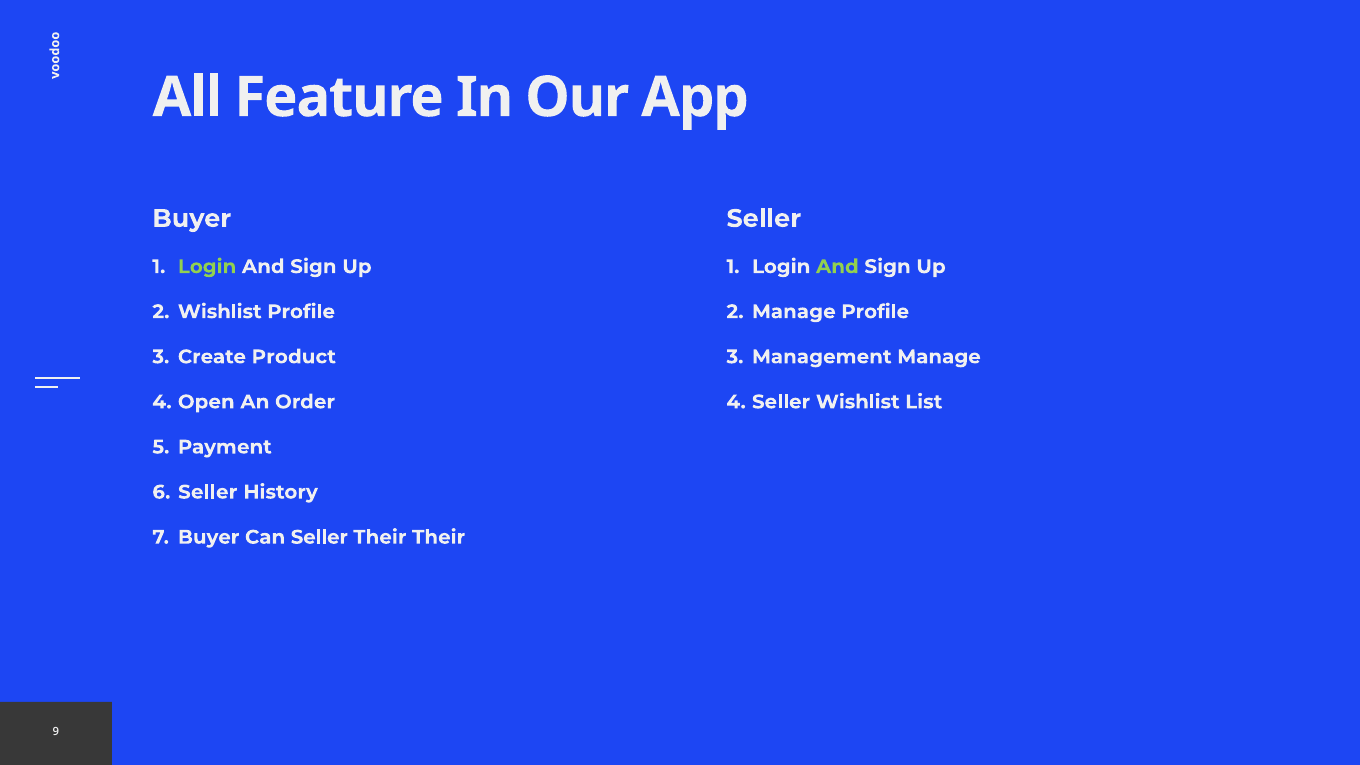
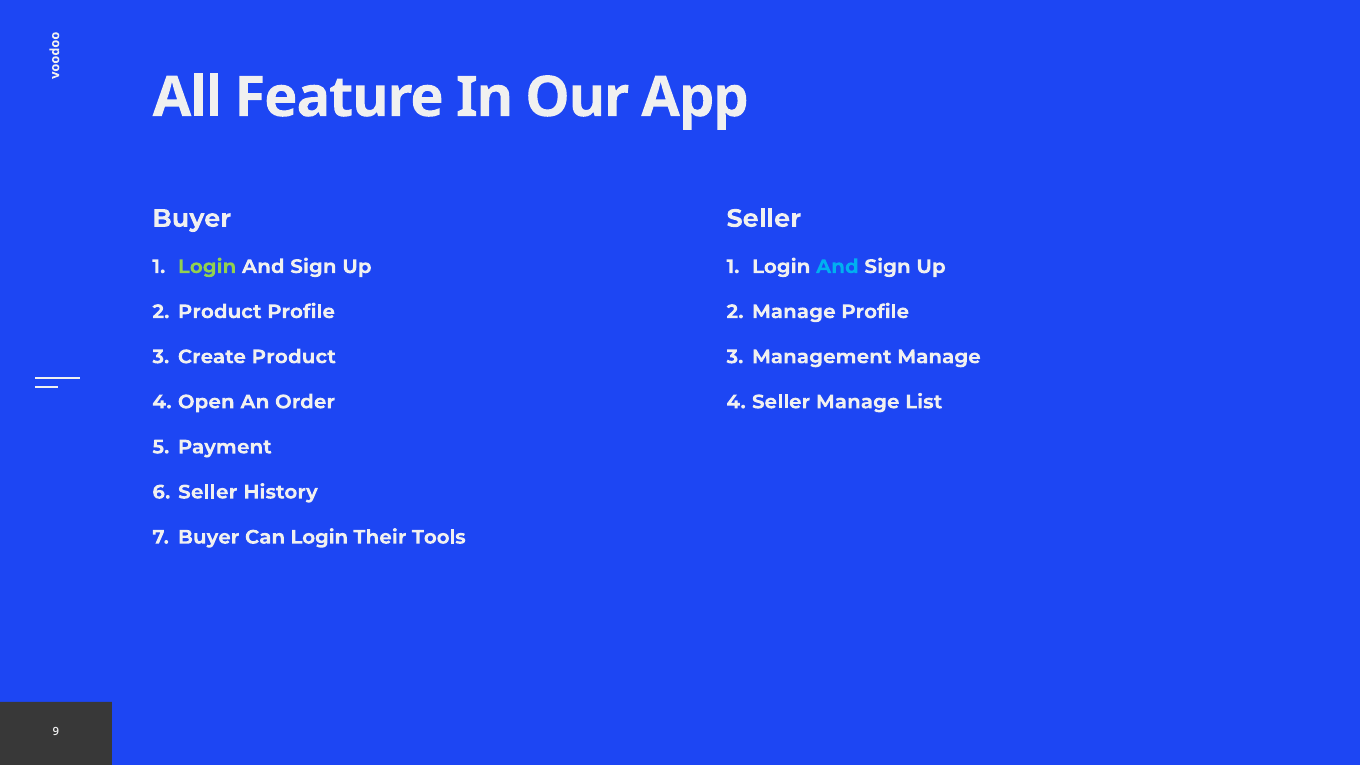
And colour: light green -> light blue (837, 267)
Wishlist: Wishlist -> Product (220, 312)
Seller Wishlist: Wishlist -> Manage (858, 402)
Can Seller: Seller -> Login (319, 537)
Their Their: Their -> Tools (439, 537)
